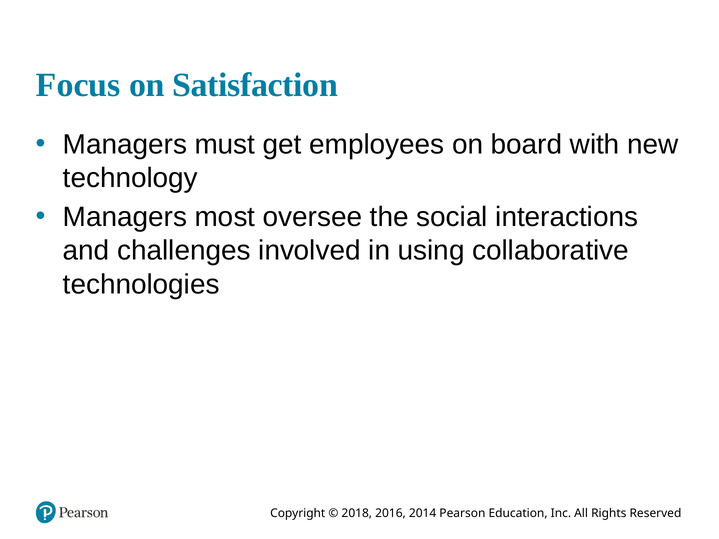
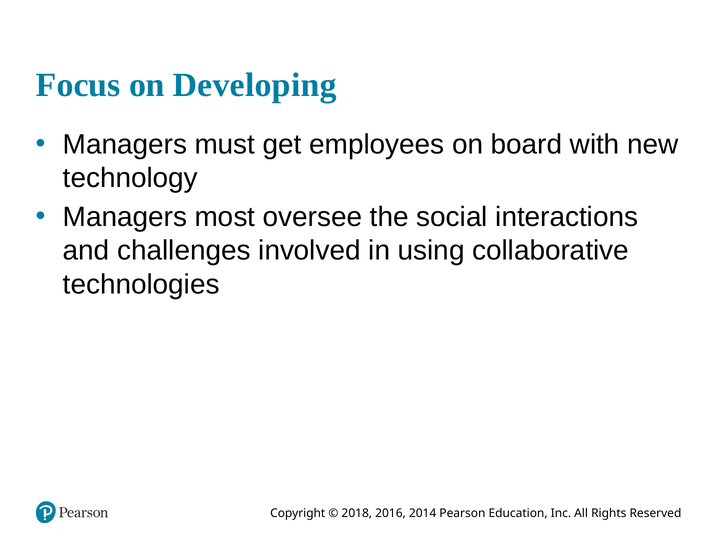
Satisfaction: Satisfaction -> Developing (255, 85)
